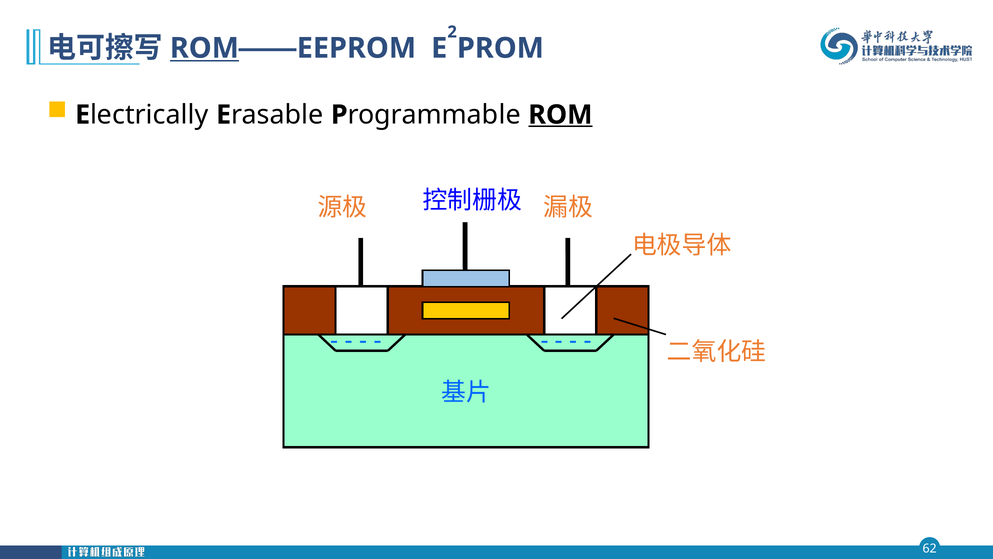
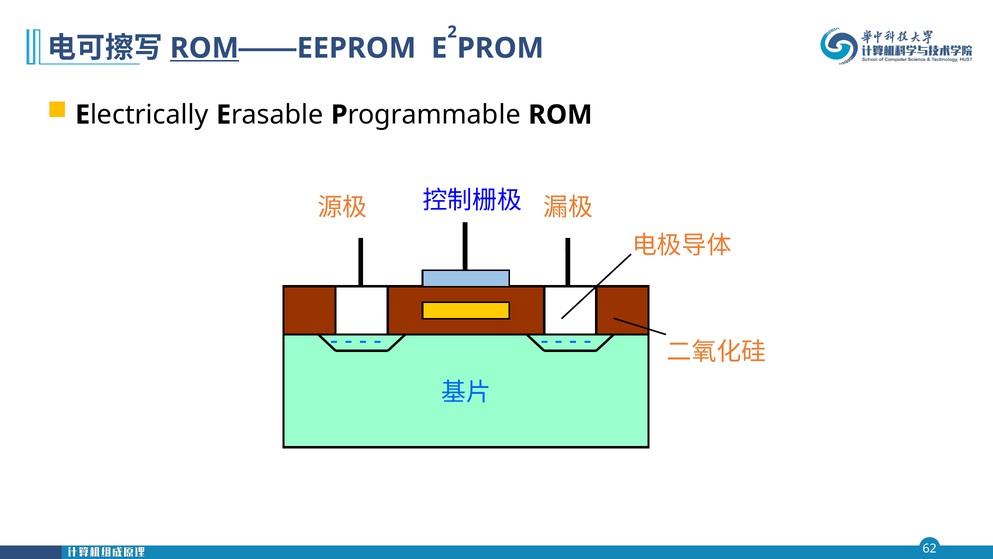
ROM underline: present -> none (560, 115)
